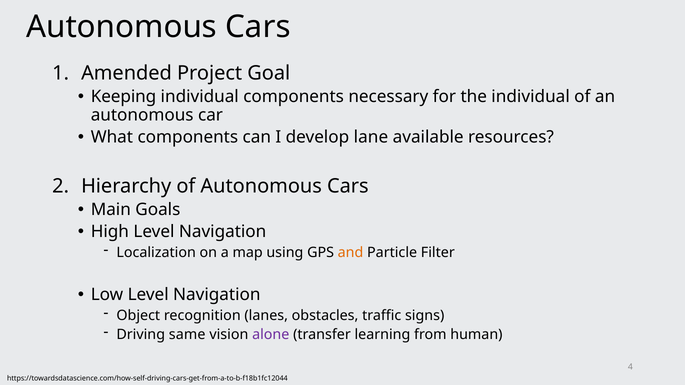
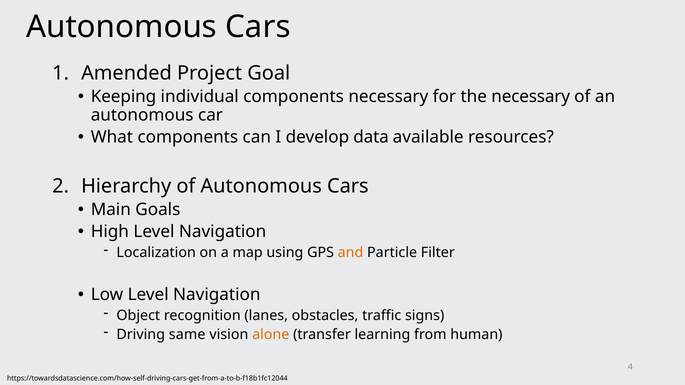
the individual: individual -> necessary (531, 97)
lane: lane -> data (371, 137)
alone colour: purple -> orange (271, 335)
